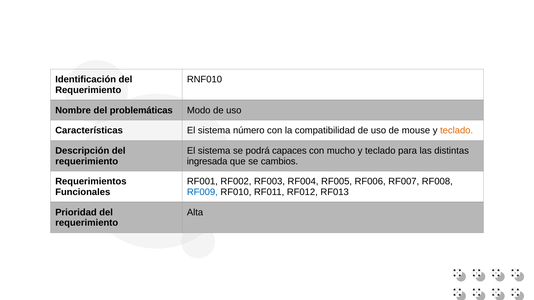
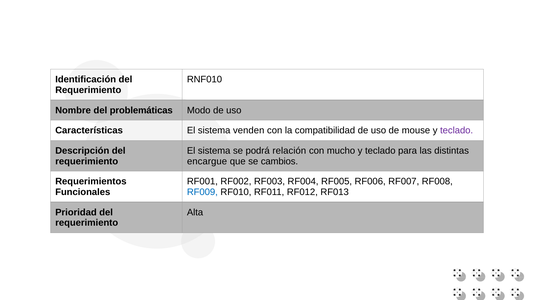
número: número -> venden (249, 131)
teclado colour: orange -> purple (457, 131)
capaces: capaces -> relación (289, 151)
ingresada: ingresada -> encargue (207, 161)
